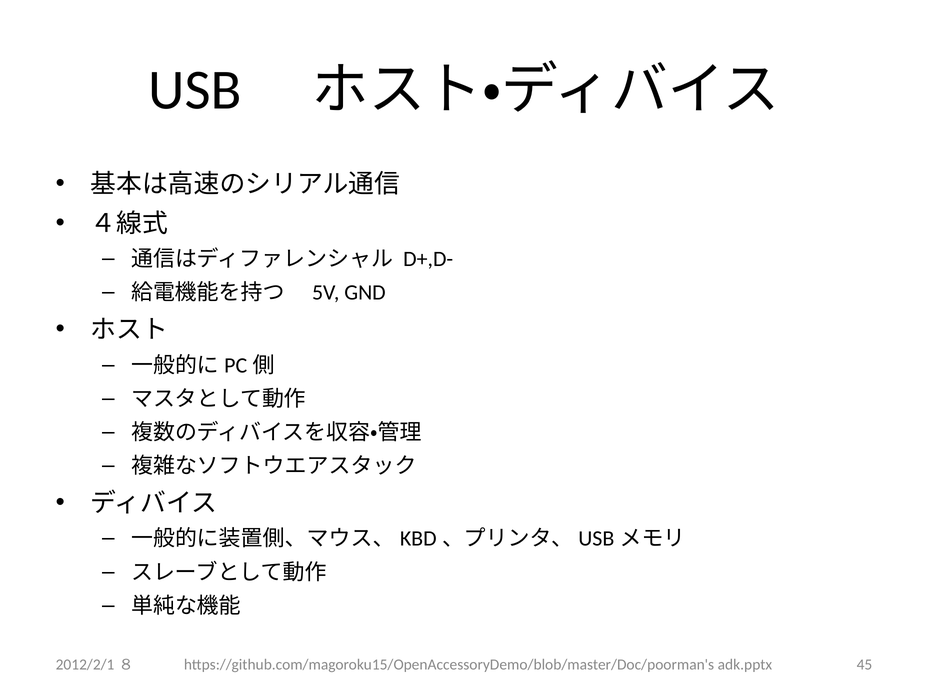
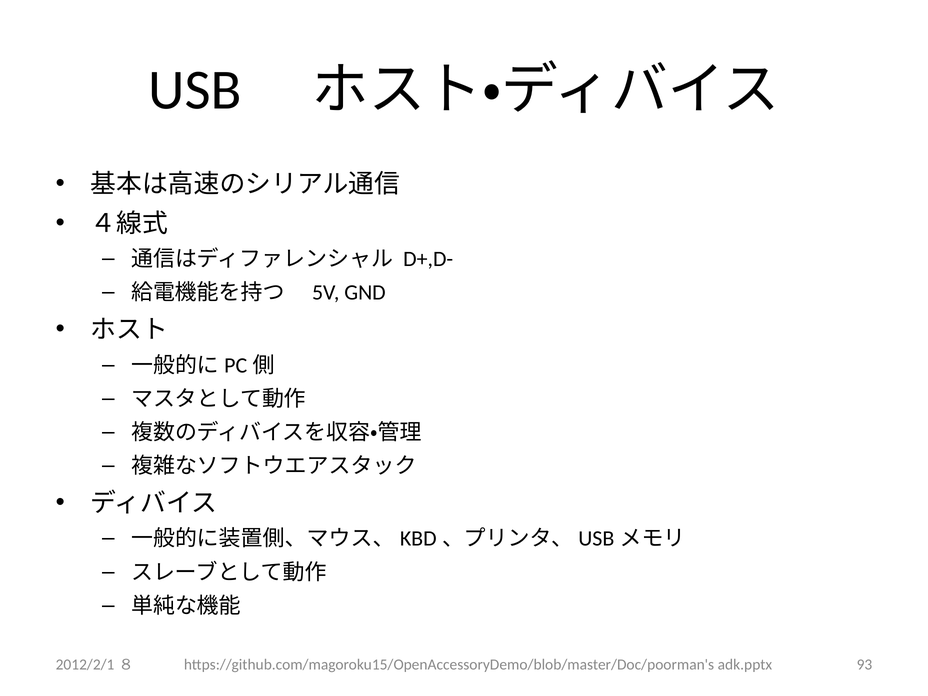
45: 45 -> 93 (864, 665)
